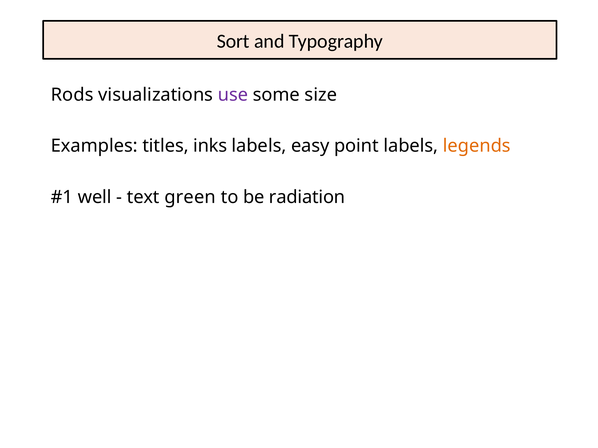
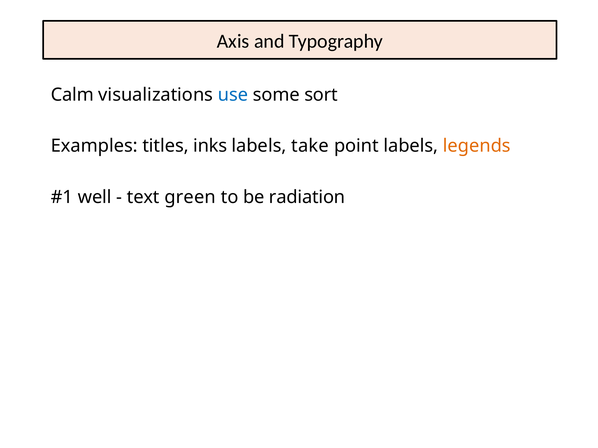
Sort: Sort -> Axis (233, 41)
Rods: Rods -> Calm (72, 95)
use colour: purple -> blue (233, 95)
size: size -> sort (321, 95)
easy: easy -> take (310, 146)
